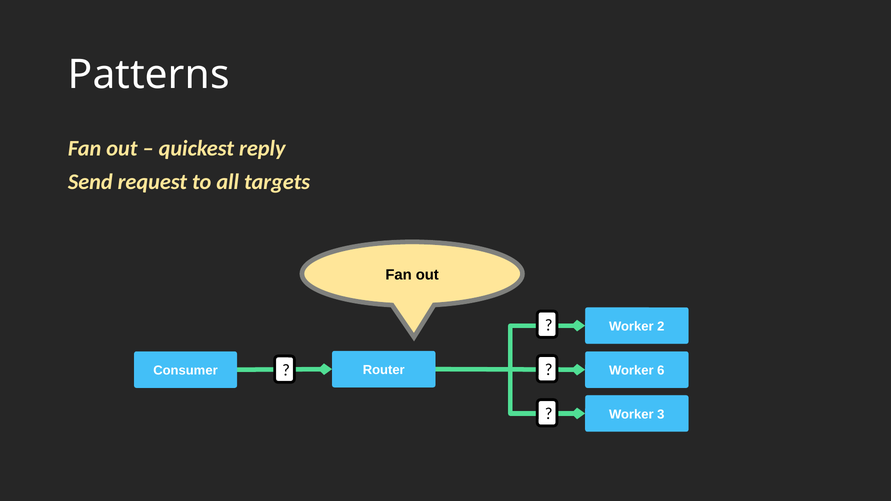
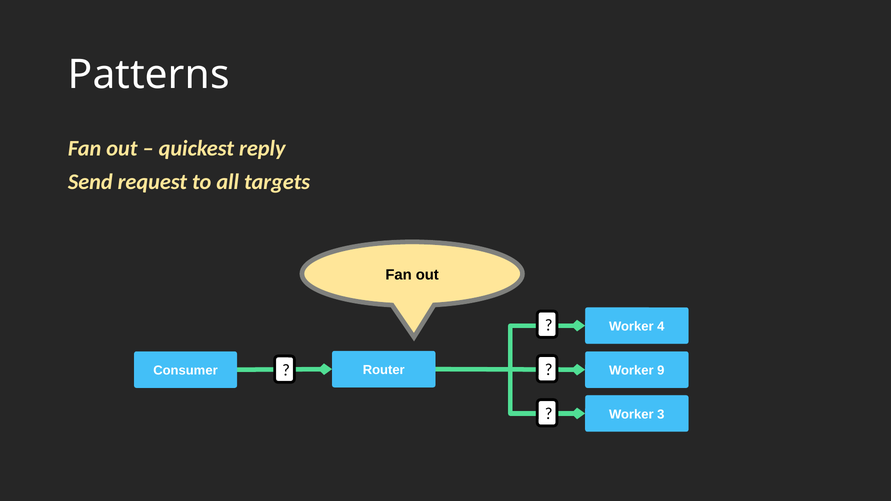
2: 2 -> 4 (661, 327)
6: 6 -> 9 (661, 371)
